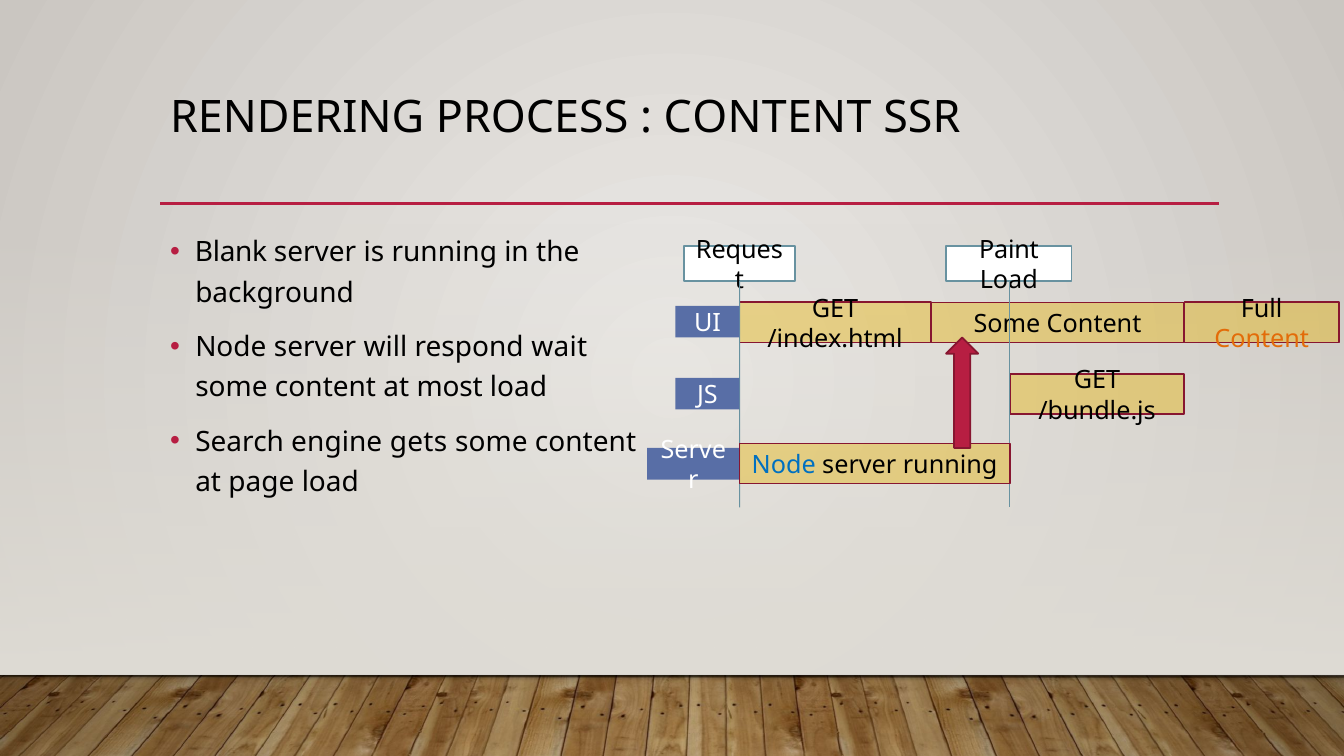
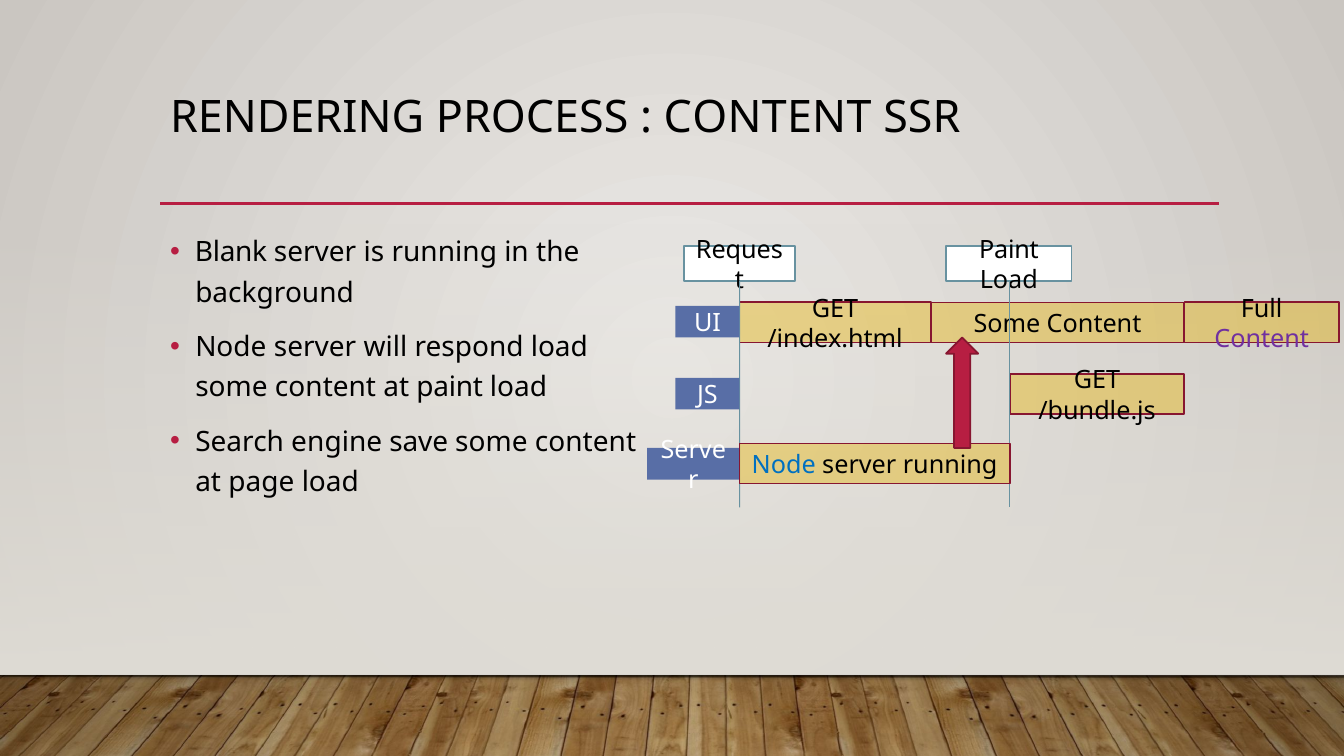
Content colour: orange -> purple (1262, 339)
respond wait: wait -> load (559, 347)
at most: most -> paint (450, 388)
gets: gets -> save (419, 442)
